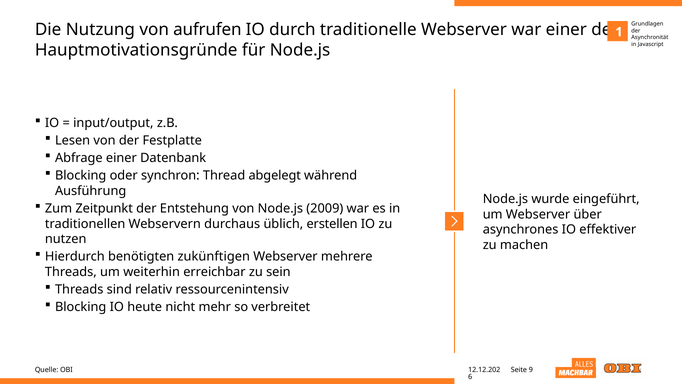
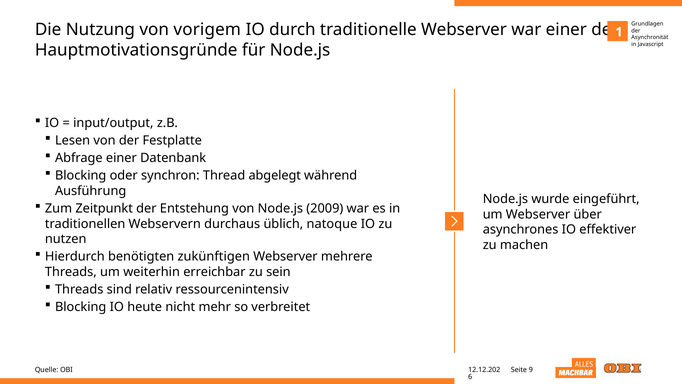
aufrufen: aufrufen -> vorigem (207, 30)
erstellen: erstellen -> natoque (332, 224)
